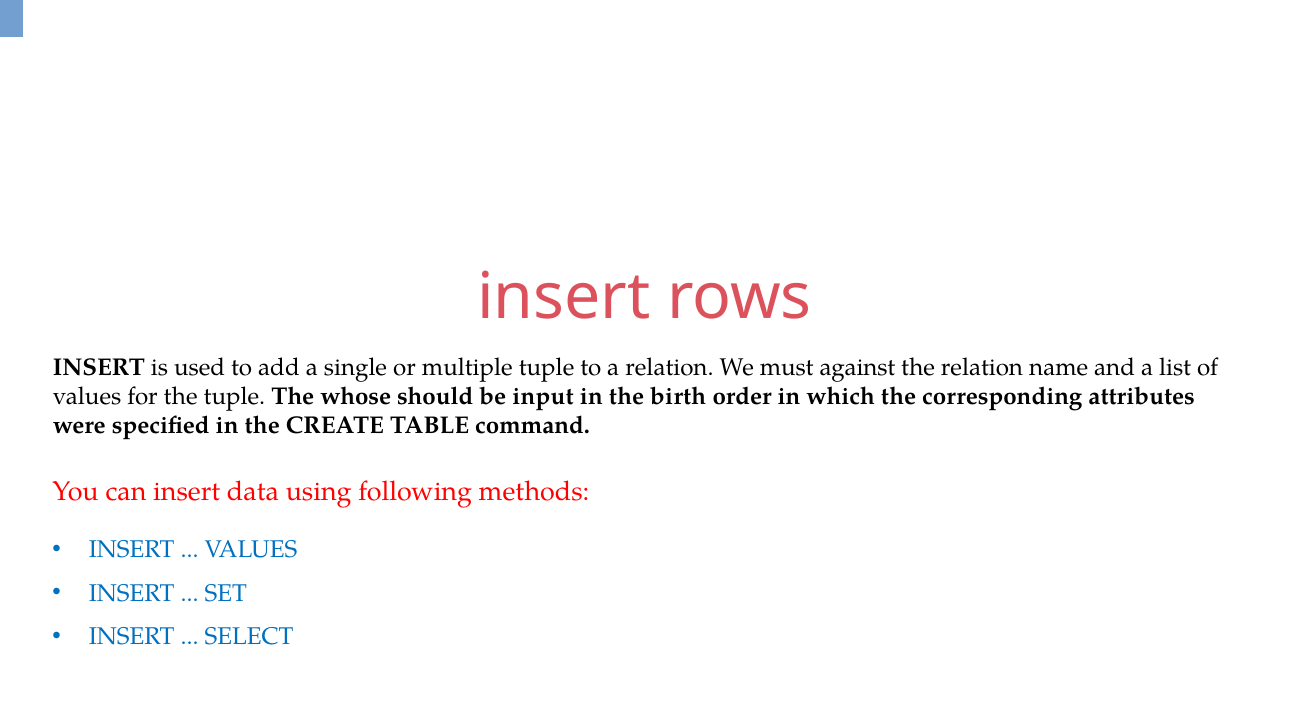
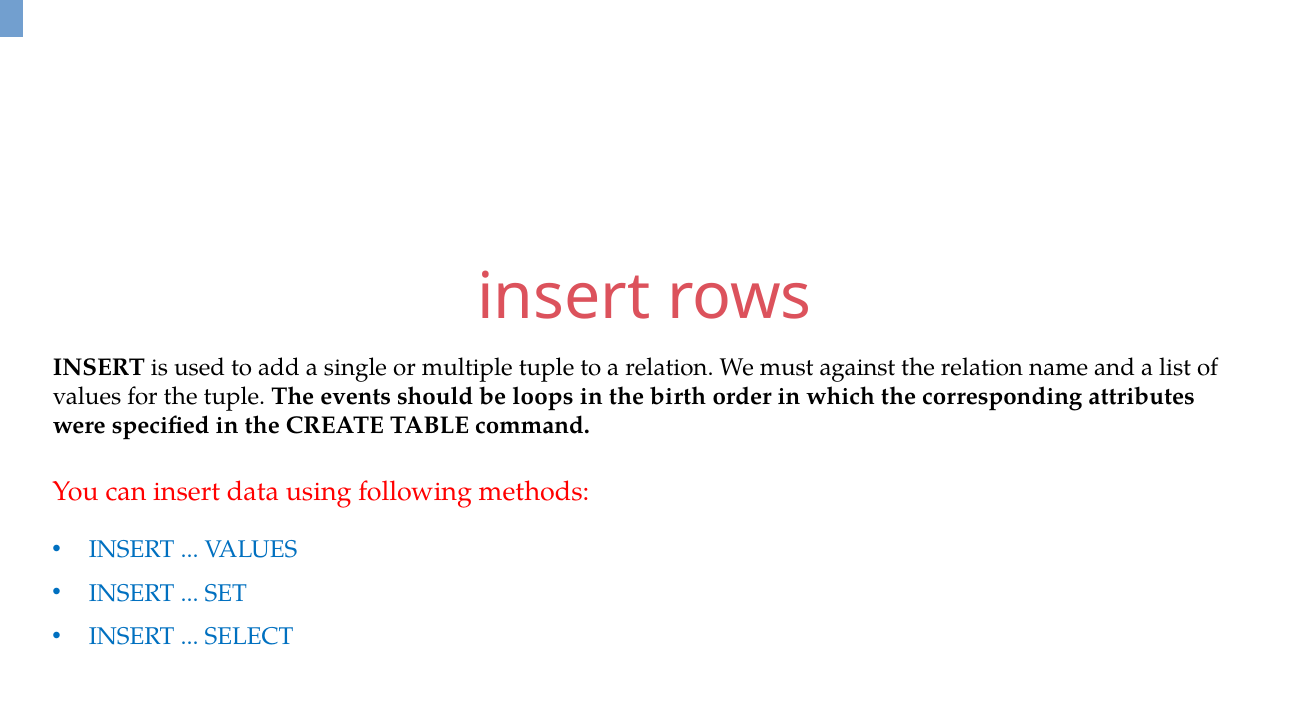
whose: whose -> events (356, 396)
input: input -> loops (543, 396)
